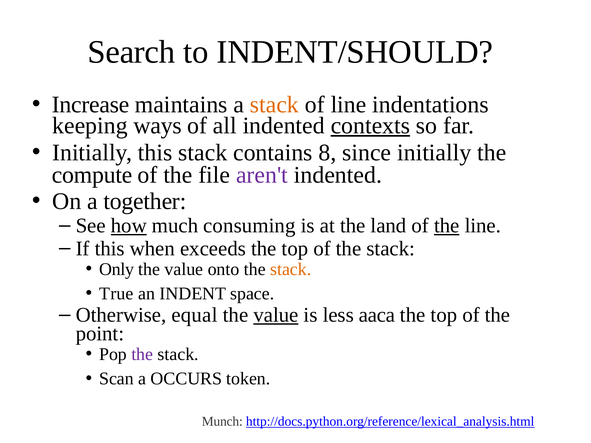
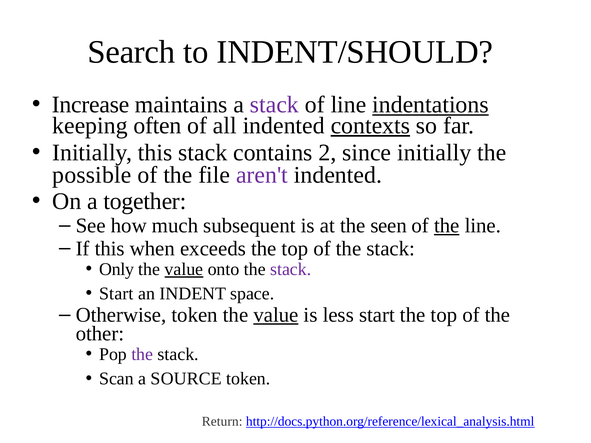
stack colour: orange -> purple (274, 105)
indentations underline: none -> present (431, 105)
ways: ways -> often (158, 126)
8: 8 -> 2 (327, 153)
compute: compute -> possible (92, 175)
how underline: present -> none (129, 226)
consuming: consuming -> subsequent (249, 226)
land: land -> seen (389, 226)
value underline: none -> present (184, 269)
stack colour: orange -> purple (291, 269)
True: True -> Start (116, 294)
Otherwise equal: equal -> token (195, 315)
less aaca: aaca -> start (377, 315)
point: point -> other (100, 333)
OCCURS: OCCURS -> SOURCE (186, 379)
Munch: Munch -> Return (222, 421)
